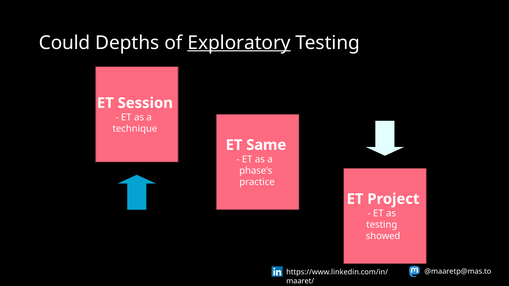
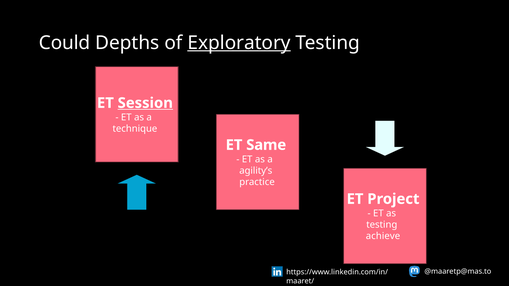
Session underline: none -> present (145, 103)
phase’s: phase’s -> agility’s (256, 171)
showed: showed -> achieve (383, 236)
